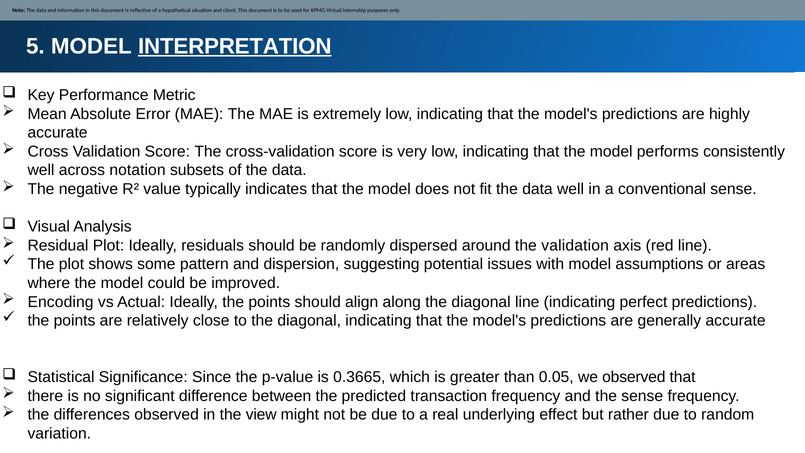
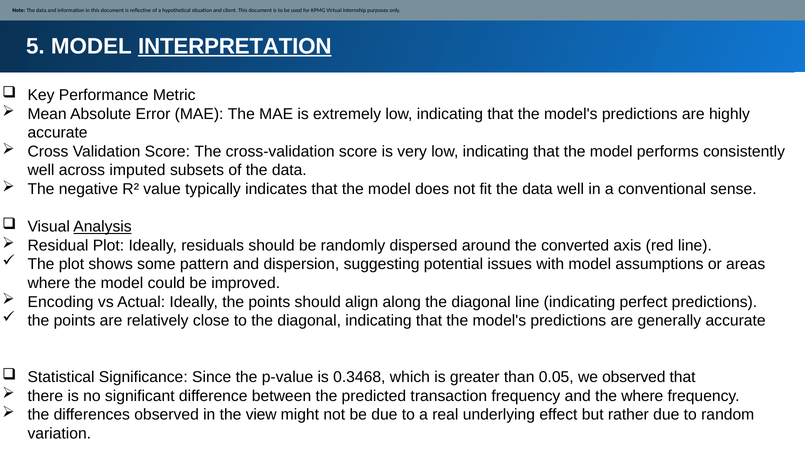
notation: notation -> imputed (137, 170)
Analysis underline: none -> present (103, 227)
the validation: validation -> converted (575, 245)
0.3665: 0.3665 -> 0.3468 (359, 377)
the sense: sense -> where (642, 396)
